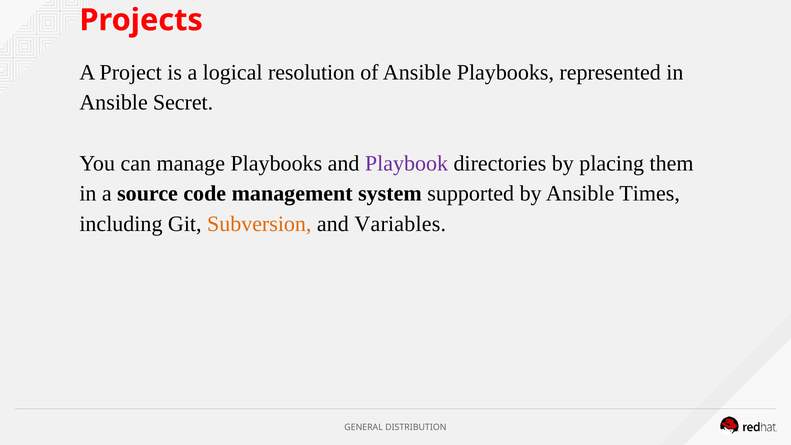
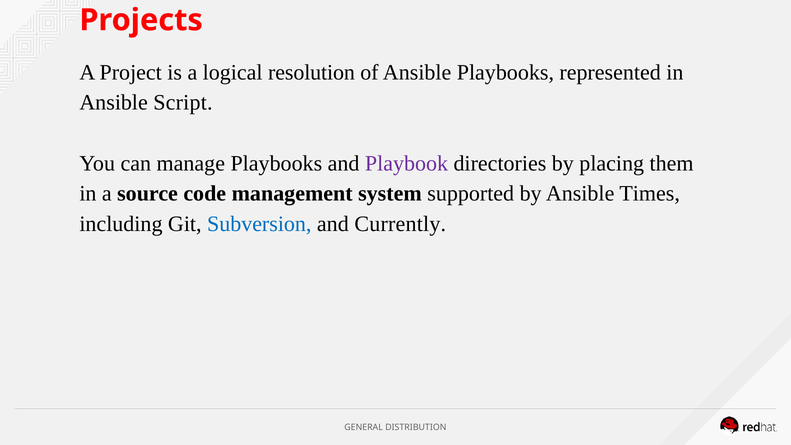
Secret: Secret -> Script (183, 103)
Subversion colour: orange -> blue (259, 224)
Variables: Variables -> Currently (400, 224)
